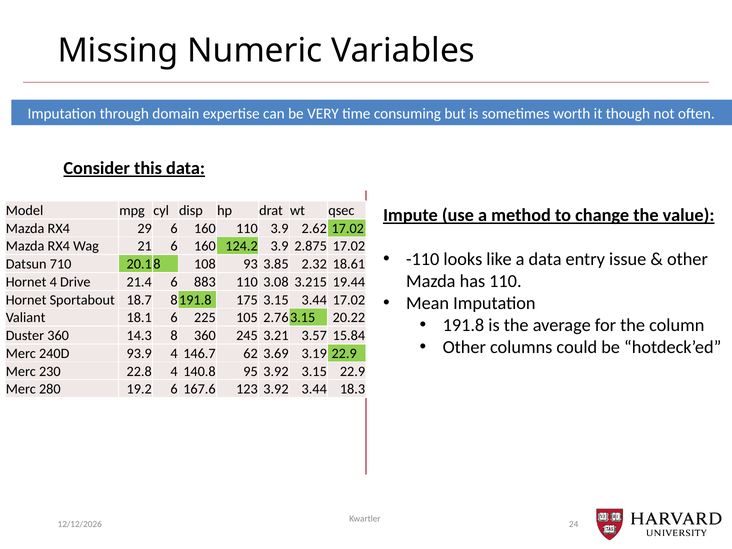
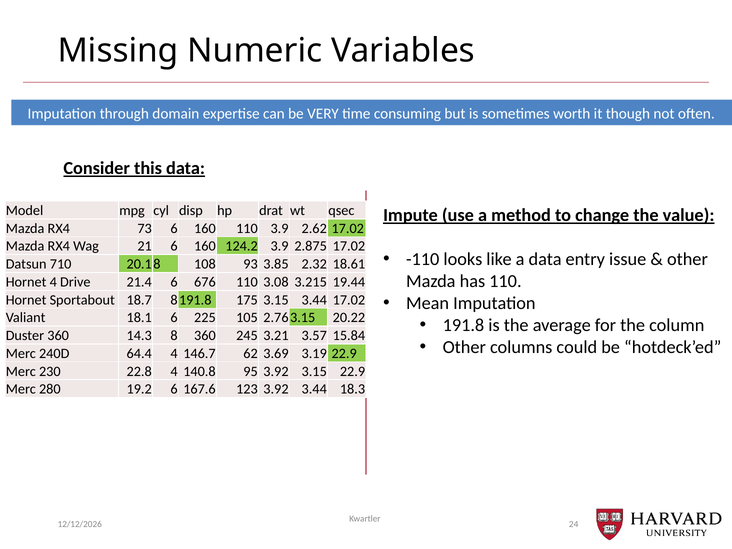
29: 29 -> 73 (145, 228)
883: 883 -> 676 (205, 282)
93.9: 93.9 -> 64.4 (139, 353)
